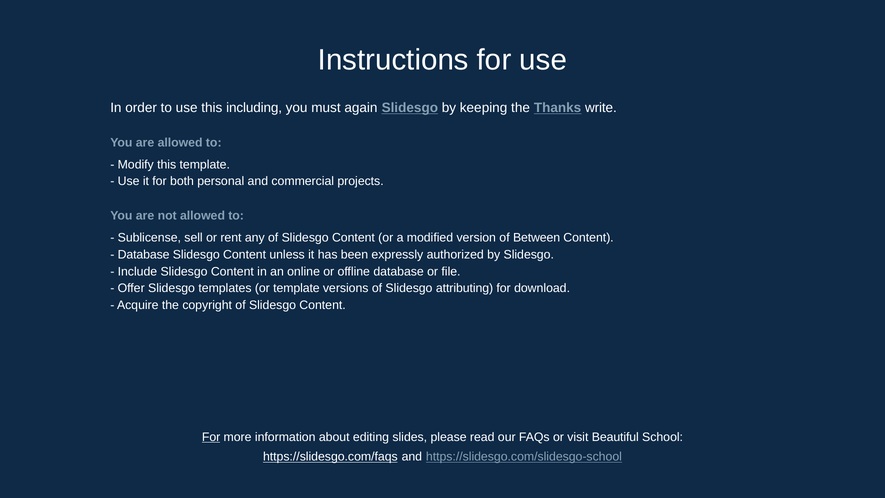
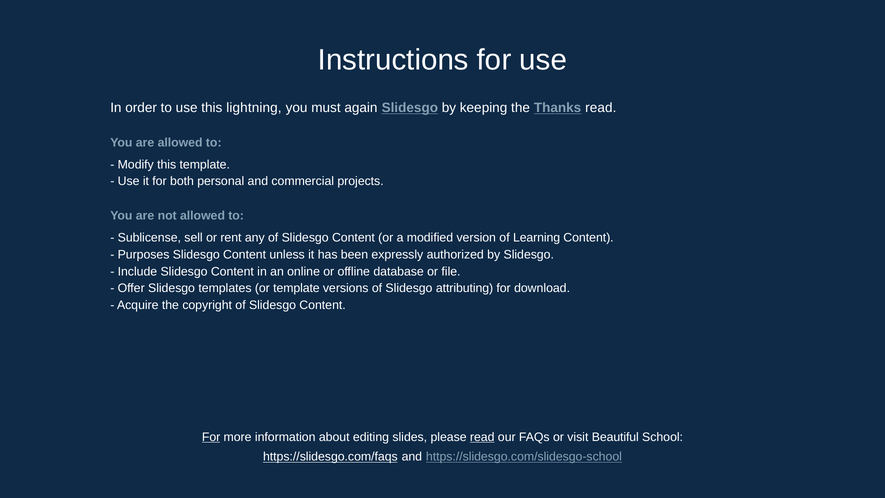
including: including -> lightning (254, 108)
Thanks write: write -> read (601, 108)
Between: Between -> Learning (537, 237)
Database: Database -> Purposes (144, 254)
read underline: none -> present (482, 437)
